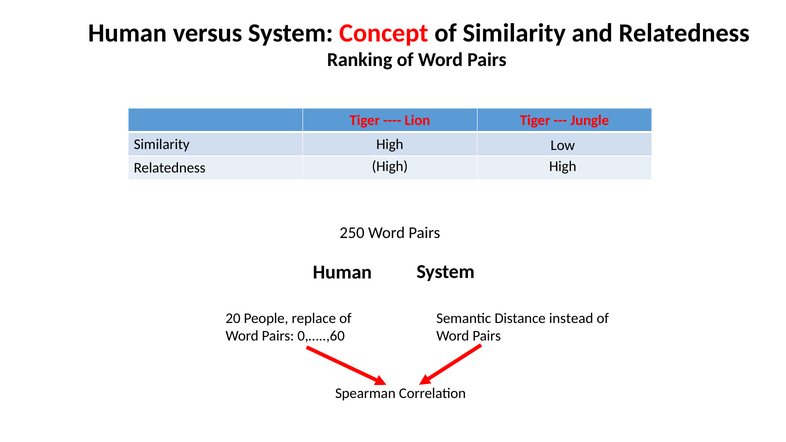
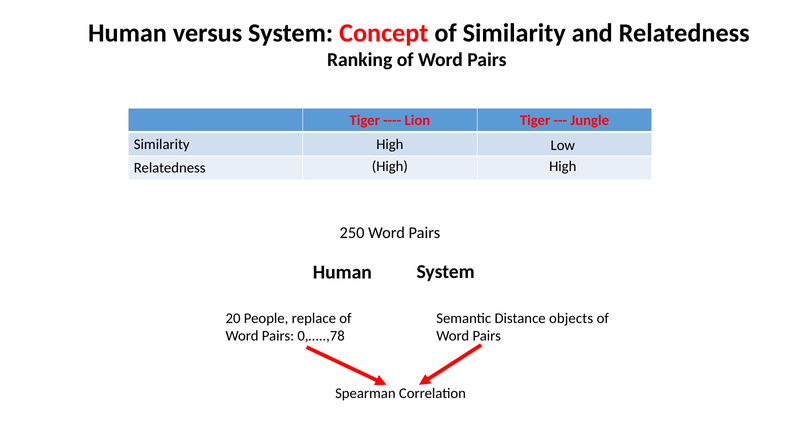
instead: instead -> objects (571, 318)
0,…..,60: 0,…..,60 -> 0,…..,78 (321, 336)
